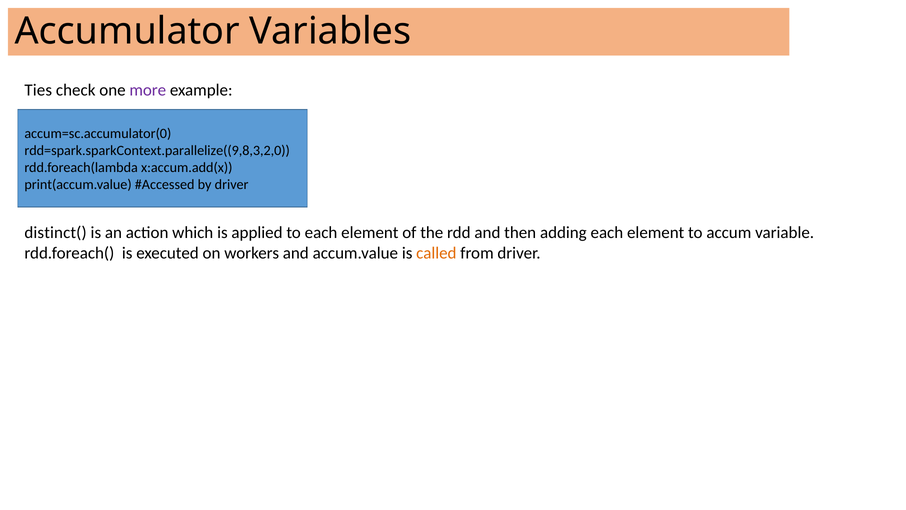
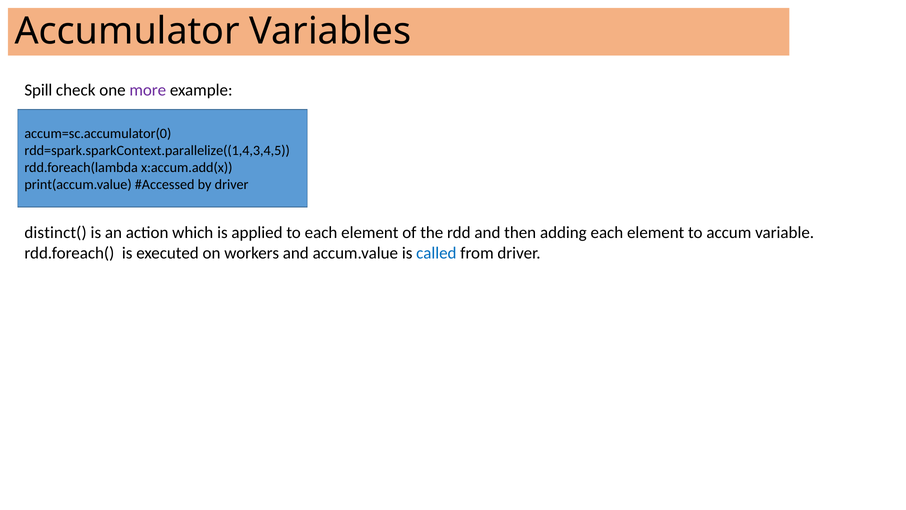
Ties: Ties -> Spill (38, 90)
rdd=spark.sparkContext.parallelize((9,8,3,2,0: rdd=spark.sparkContext.parallelize((9,8,3,2,0 -> rdd=spark.sparkContext.parallelize((1,4,3,4,5 (157, 151)
called colour: orange -> blue (436, 253)
